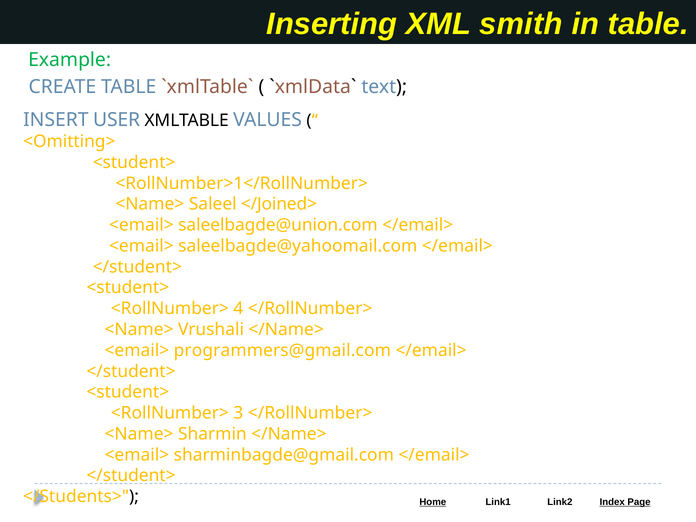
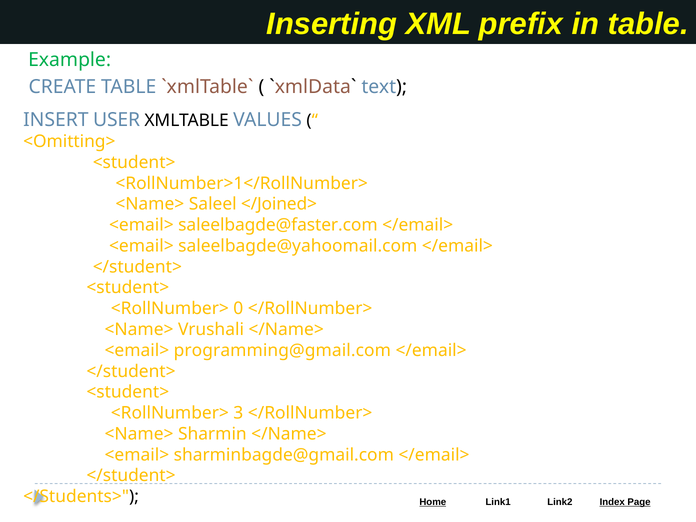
smith: smith -> prefix (521, 24)
saleelbagde@union.com: saleelbagde@union.com -> saleelbagde@faster.com (278, 225)
4: 4 -> 0 (238, 309)
programmers@gmail.com: programmers@gmail.com -> programming@gmail.com (282, 350)
